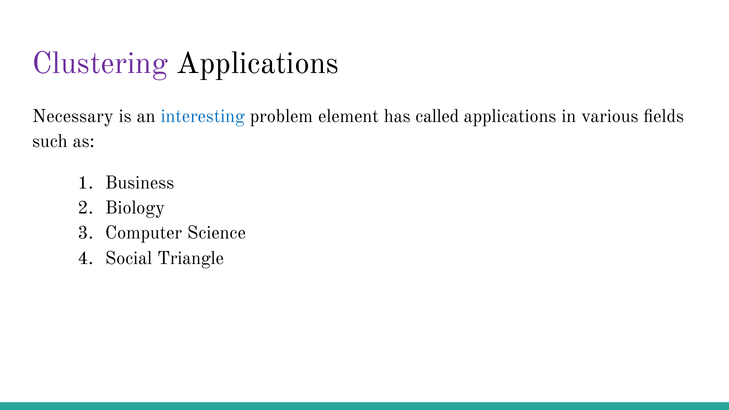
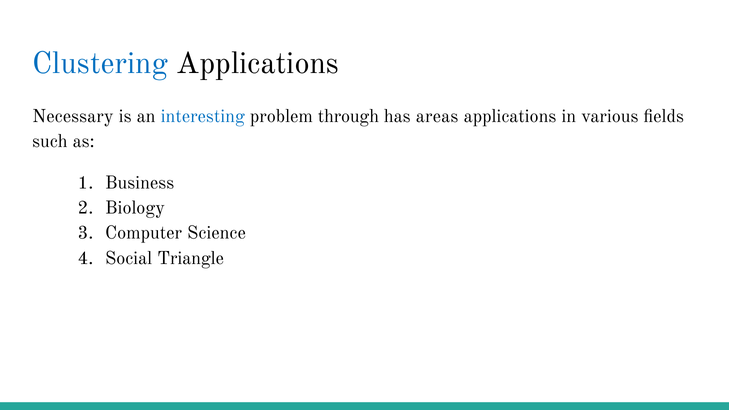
Clustering colour: purple -> blue (100, 63)
element: element -> through (348, 116)
called: called -> areas (437, 116)
